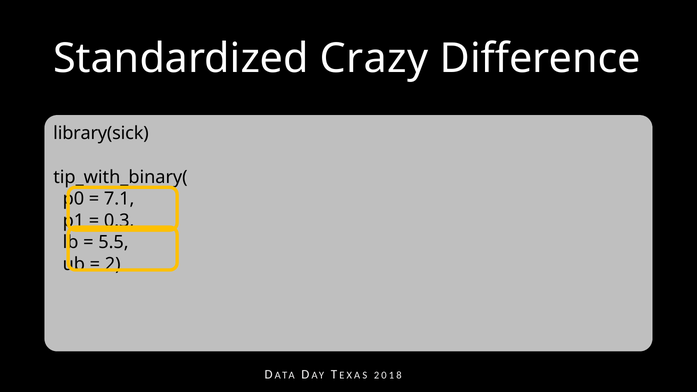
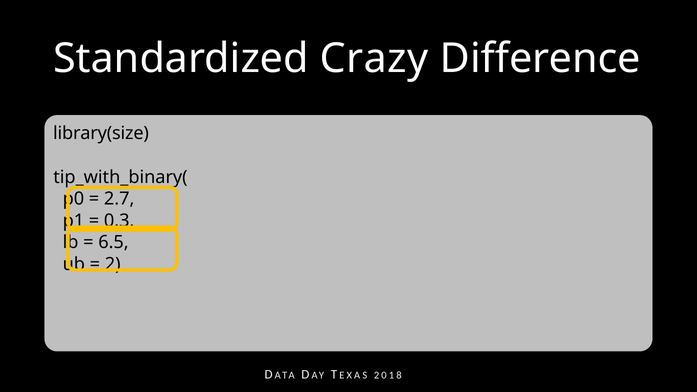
library(sick: library(sick -> library(size (101, 134)
7.1: 7.1 -> 2.7 (119, 199)
5.5: 5.5 -> 6.5 (114, 242)
